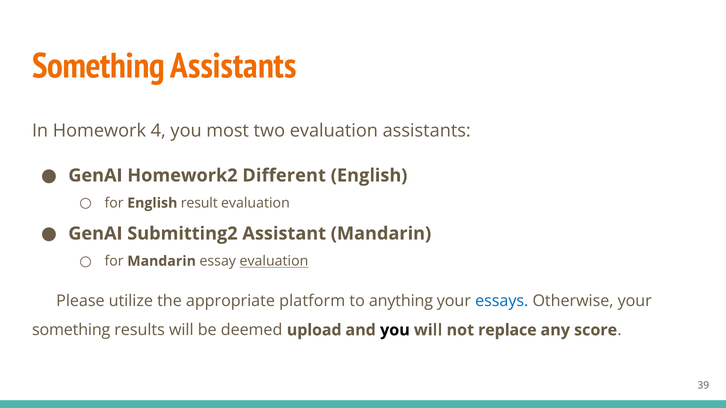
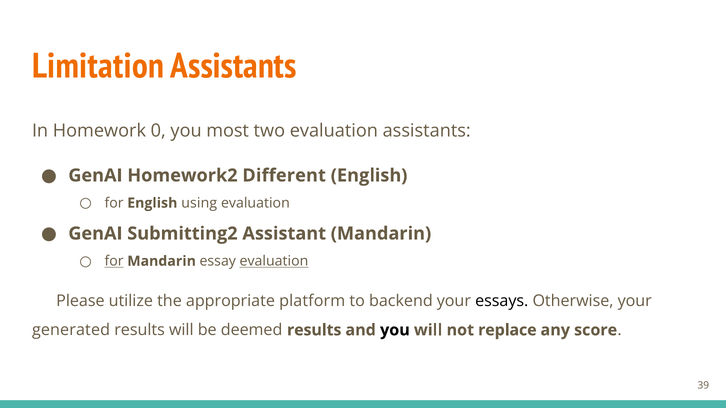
Something: Something -> Limitation (98, 66)
4: 4 -> 0 (158, 131)
result: result -> using (199, 203)
for underline: none -> present (114, 261)
anything: anything -> backend (401, 301)
essays colour: blue -> black (502, 301)
something: something -> generated (71, 330)
deemed upload: upload -> results (314, 330)
